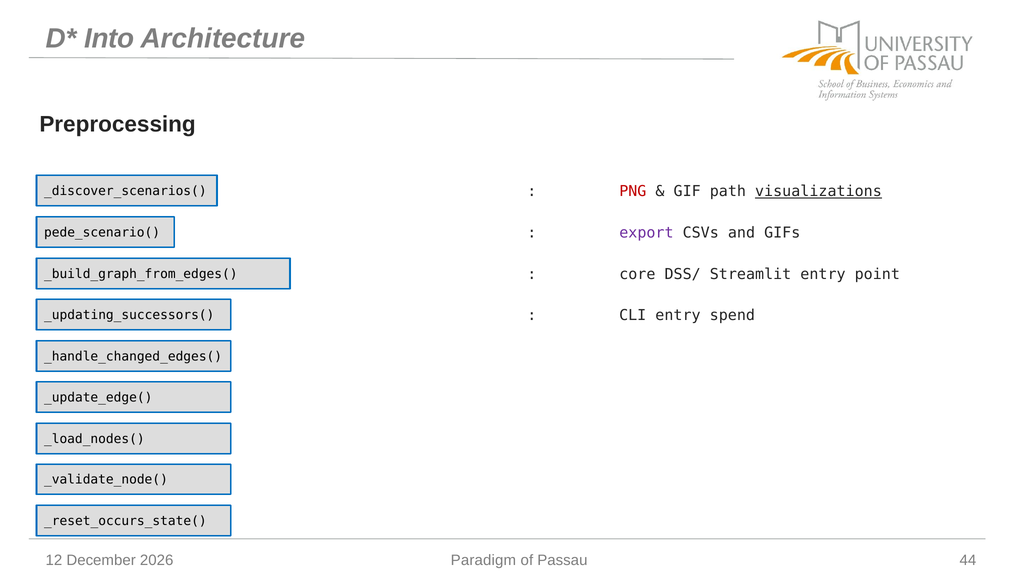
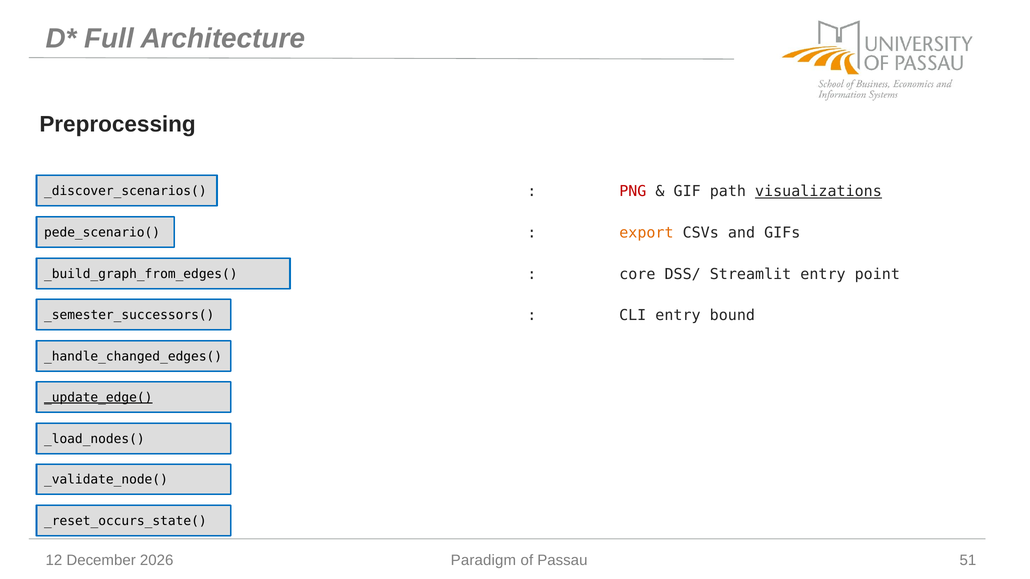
Into: Into -> Full (109, 38)
export colour: purple -> orange (646, 233)
spend: spend -> bound (732, 315)
_updating_successors(: _updating_successors( -> _semester_successors( (129, 315)
_update_edge( underline: none -> present (98, 398)
44: 44 -> 51 (968, 561)
